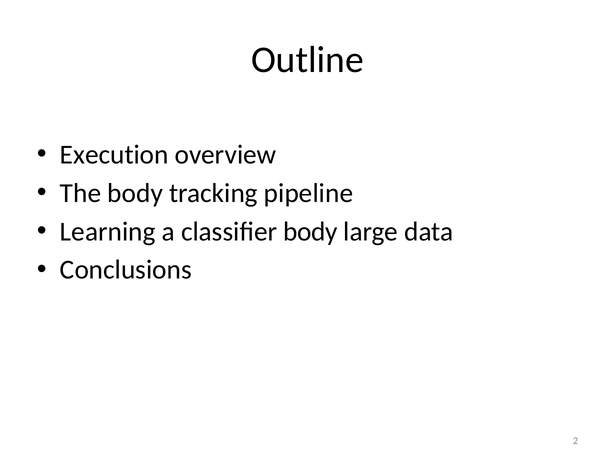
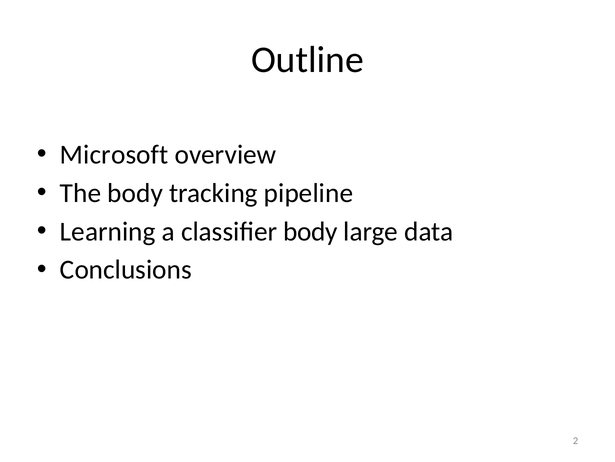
Execution: Execution -> Microsoft (114, 155)
